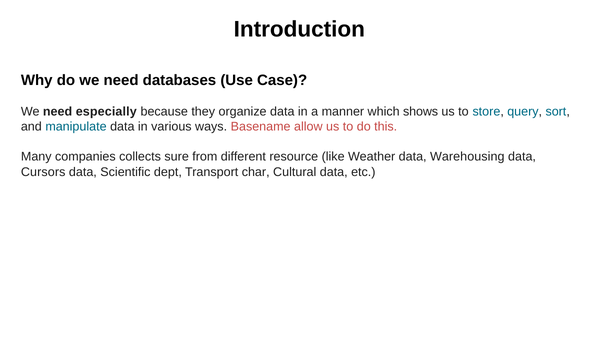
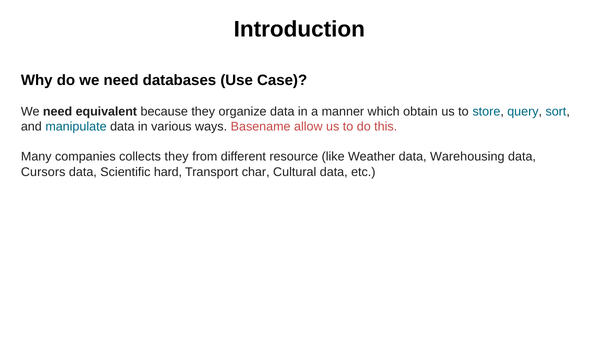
especially: especially -> equivalent (106, 112)
shows: shows -> obtain (420, 112)
collects sure: sure -> they (177, 157)
dept: dept -> hard (168, 172)
